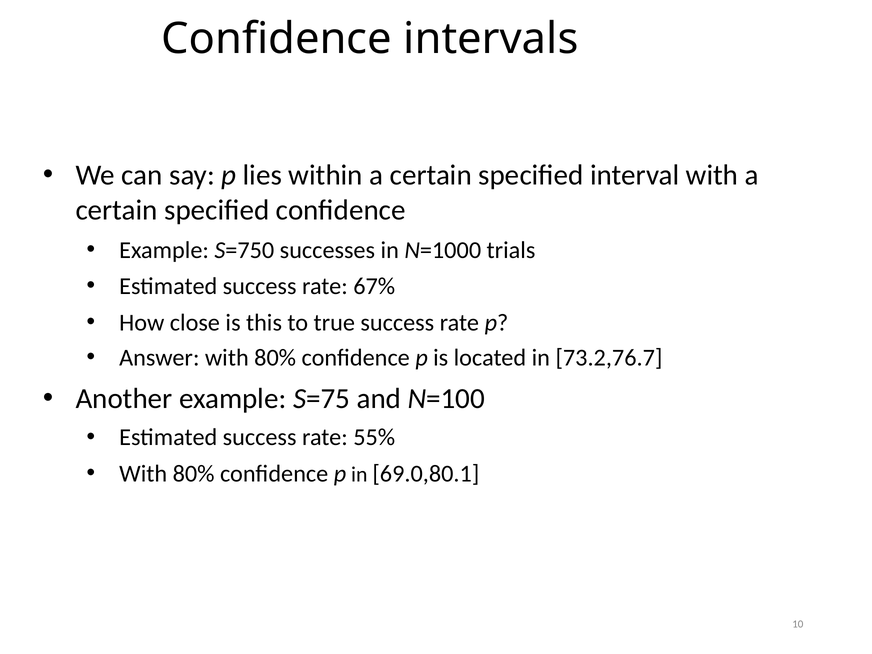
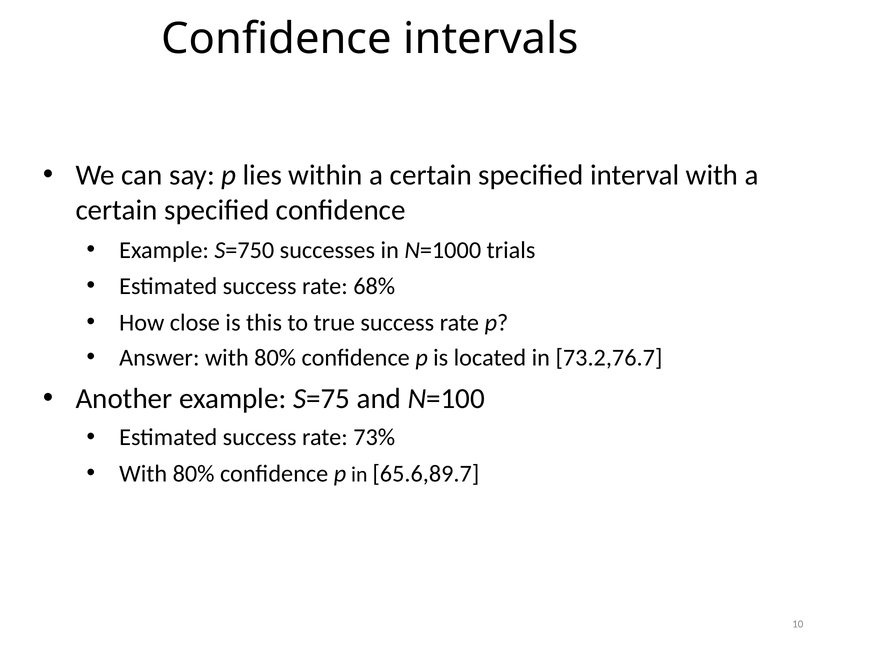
67%: 67% -> 68% (374, 286)
55%: 55% -> 73% (374, 437)
69.0,80.1: 69.0,80.1 -> 65.6,89.7 (426, 474)
